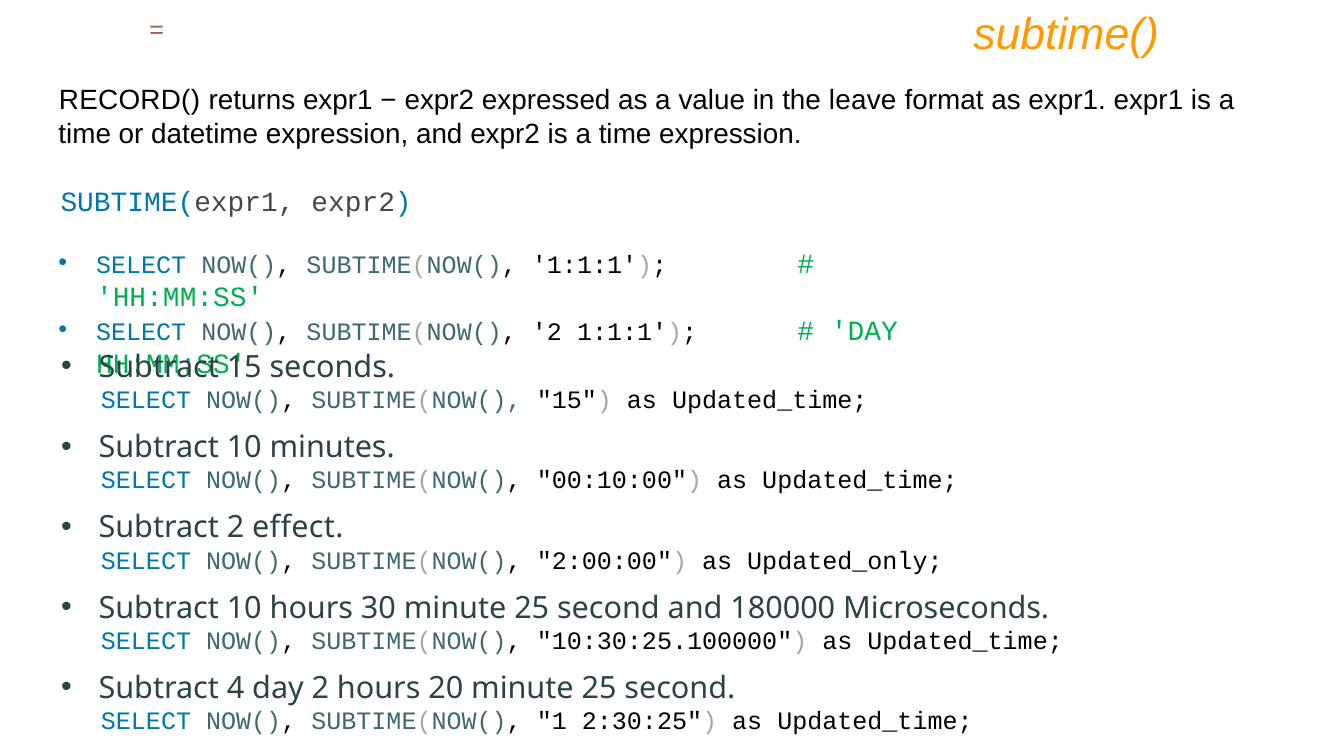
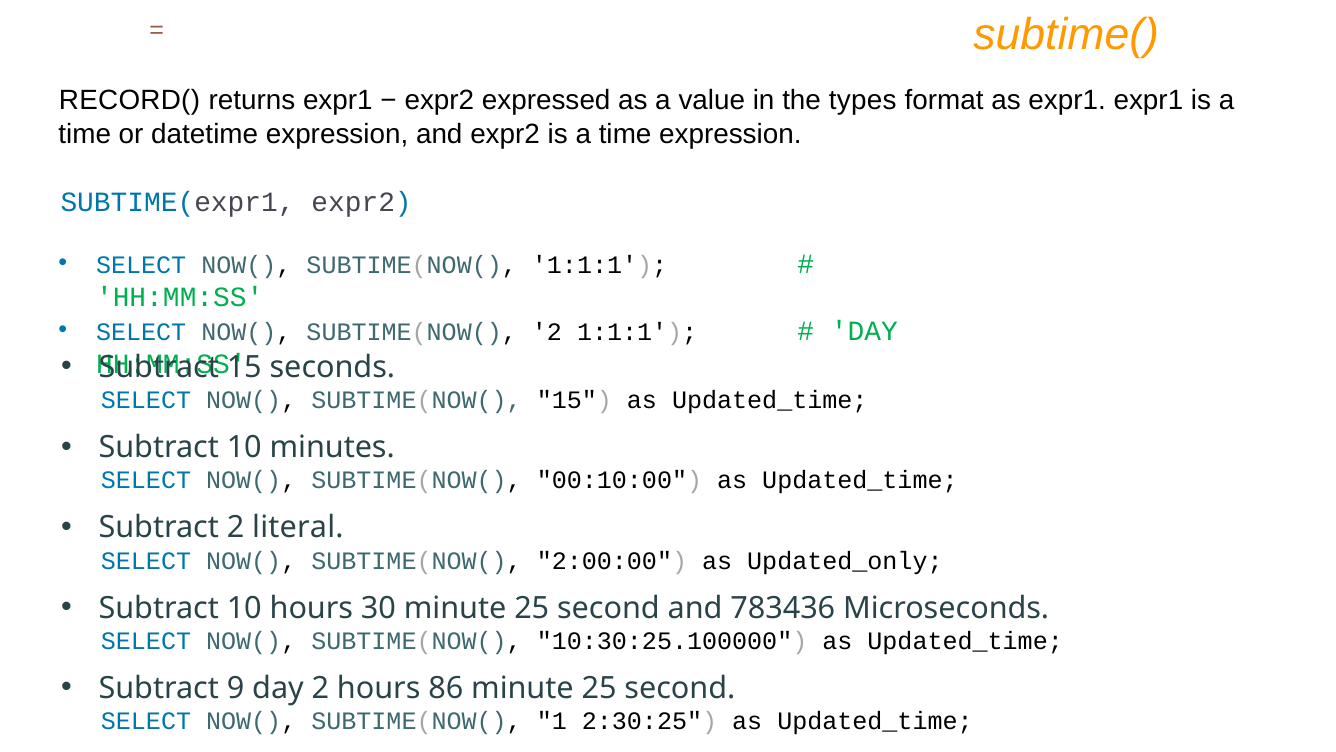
leave: leave -> types (863, 100)
effect: effect -> literal (298, 527)
180000: 180000 -> 783436 (783, 608)
4: 4 -> 9 (236, 688)
20: 20 -> 86 (446, 688)
